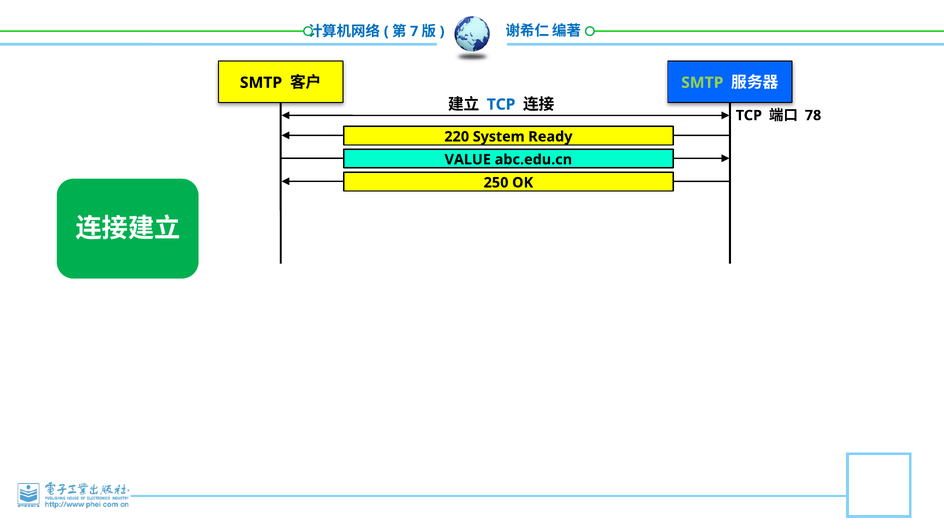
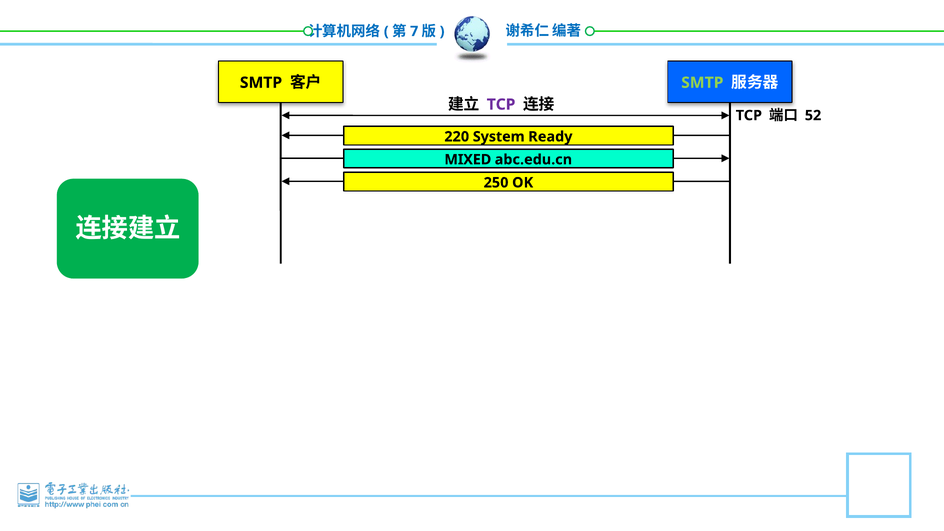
TCP colour: blue -> purple (501, 104)
78: 78 -> 52 (813, 115)
VALUE: VALUE -> MIXED (468, 160)
